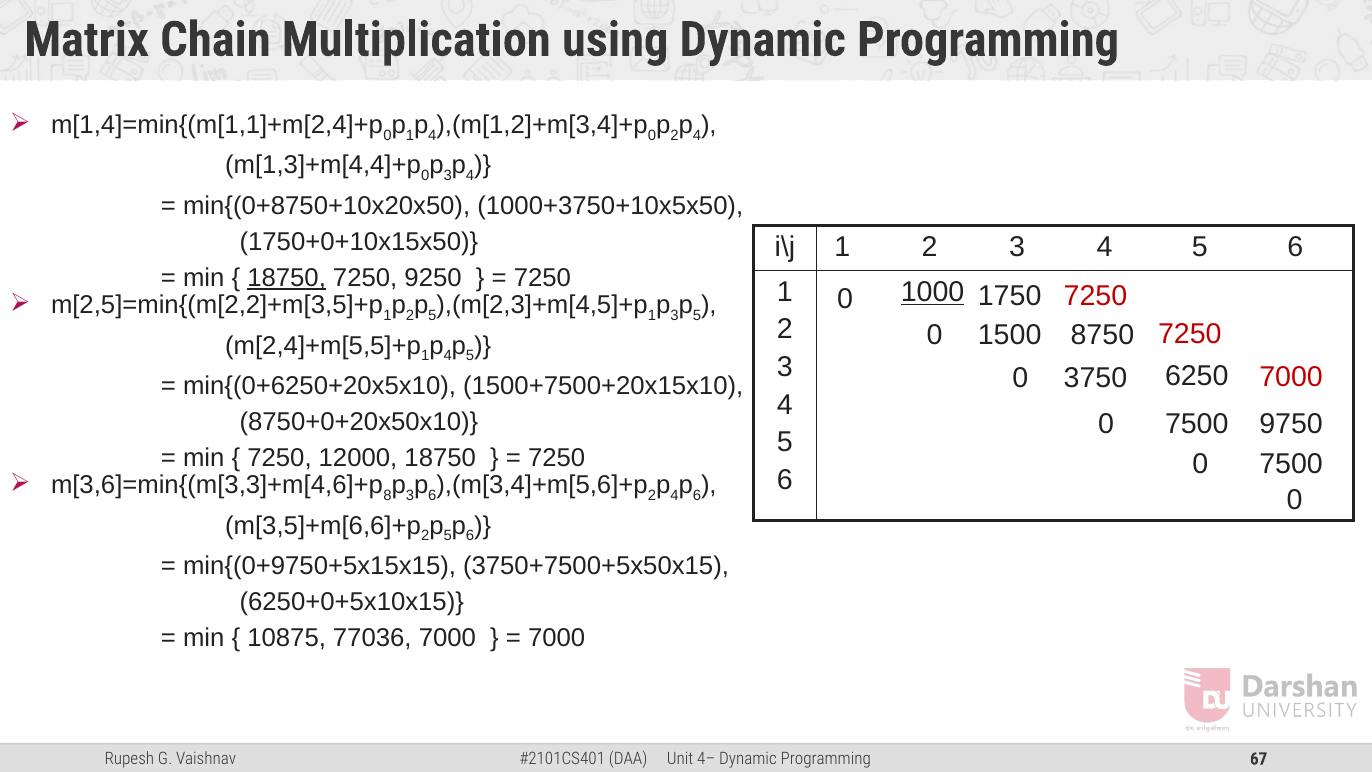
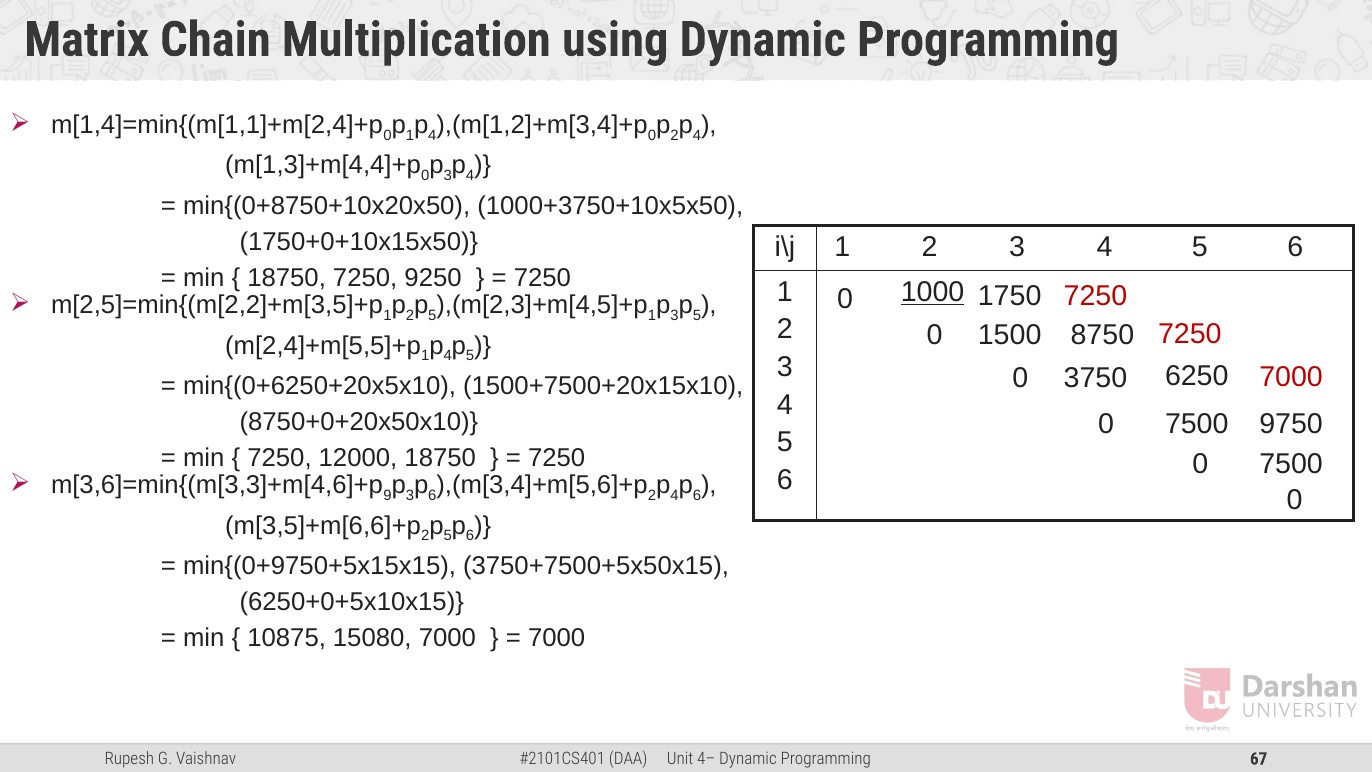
18750 underline: present -> none (287, 278)
8: 8 -> 9 (387, 495)
77036: 77036 -> 15080 (372, 638)
